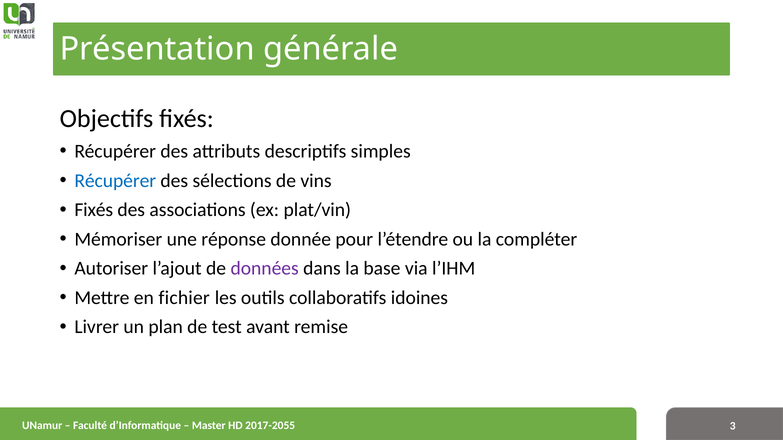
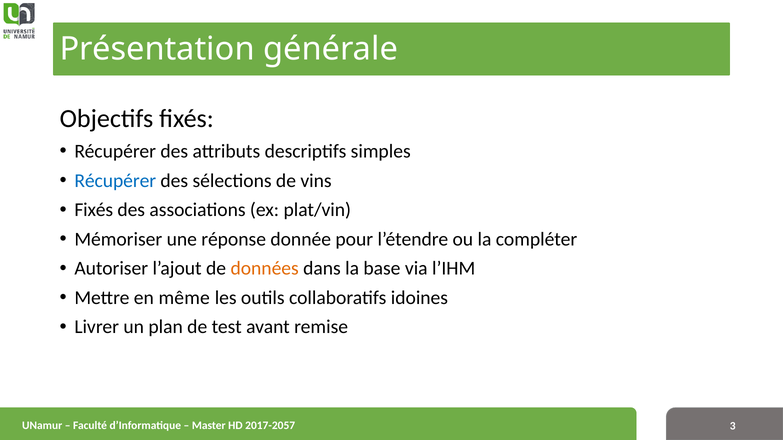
données colour: purple -> orange (265, 269)
fichier: fichier -> même (184, 298)
2017-2055: 2017-2055 -> 2017-2057 (270, 426)
